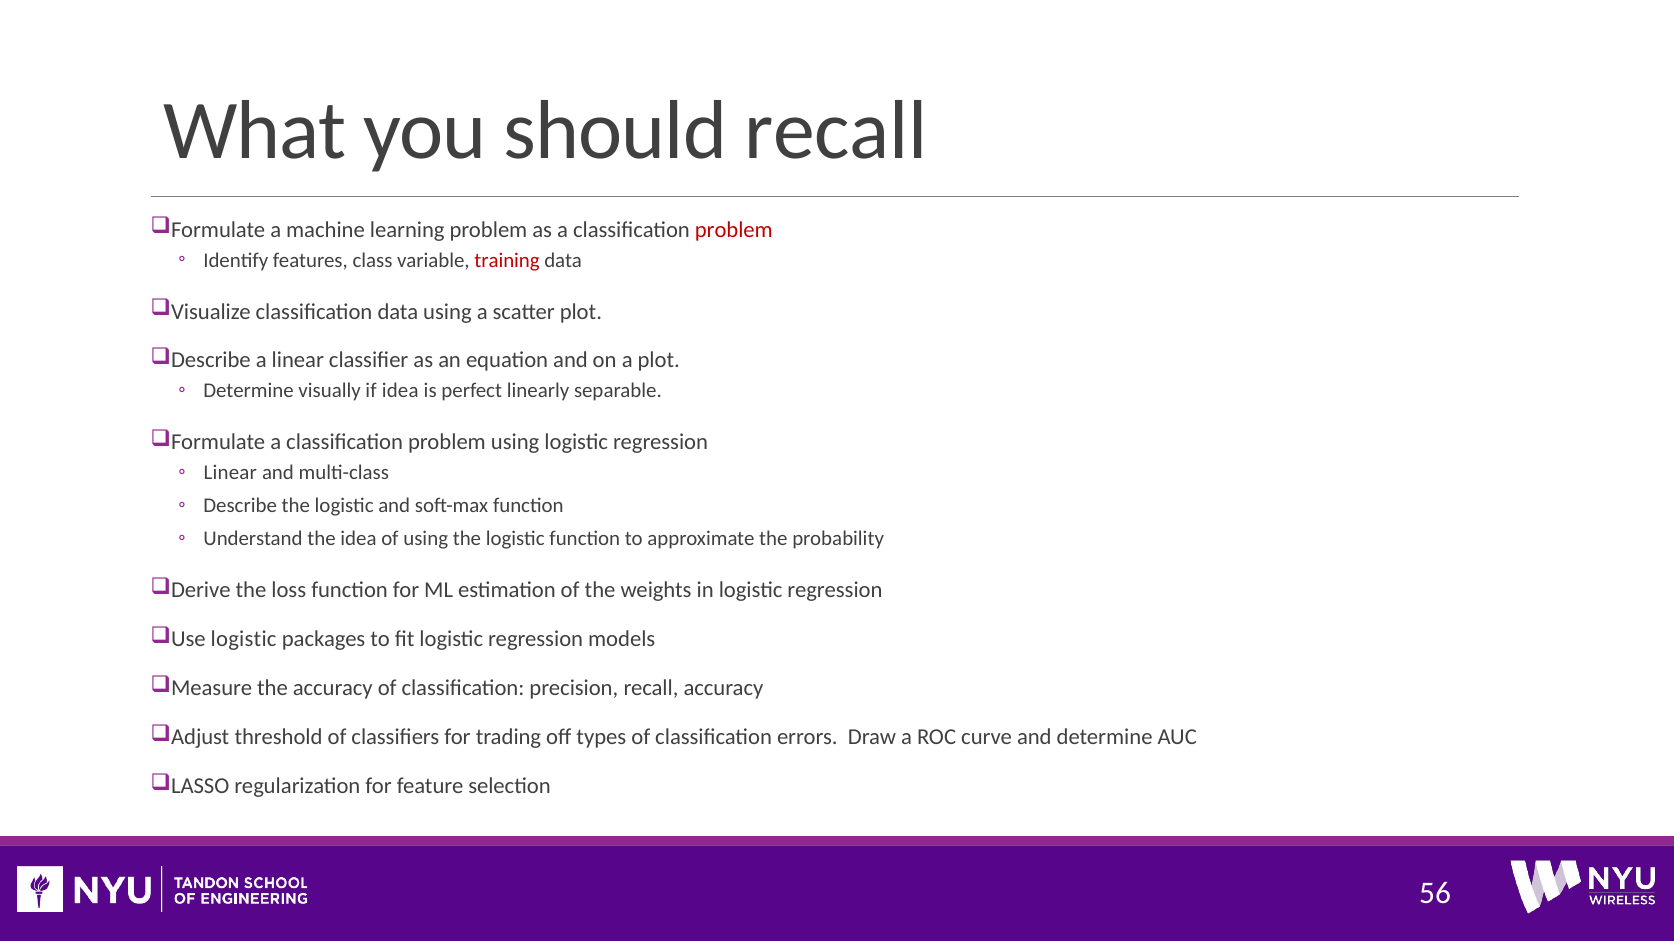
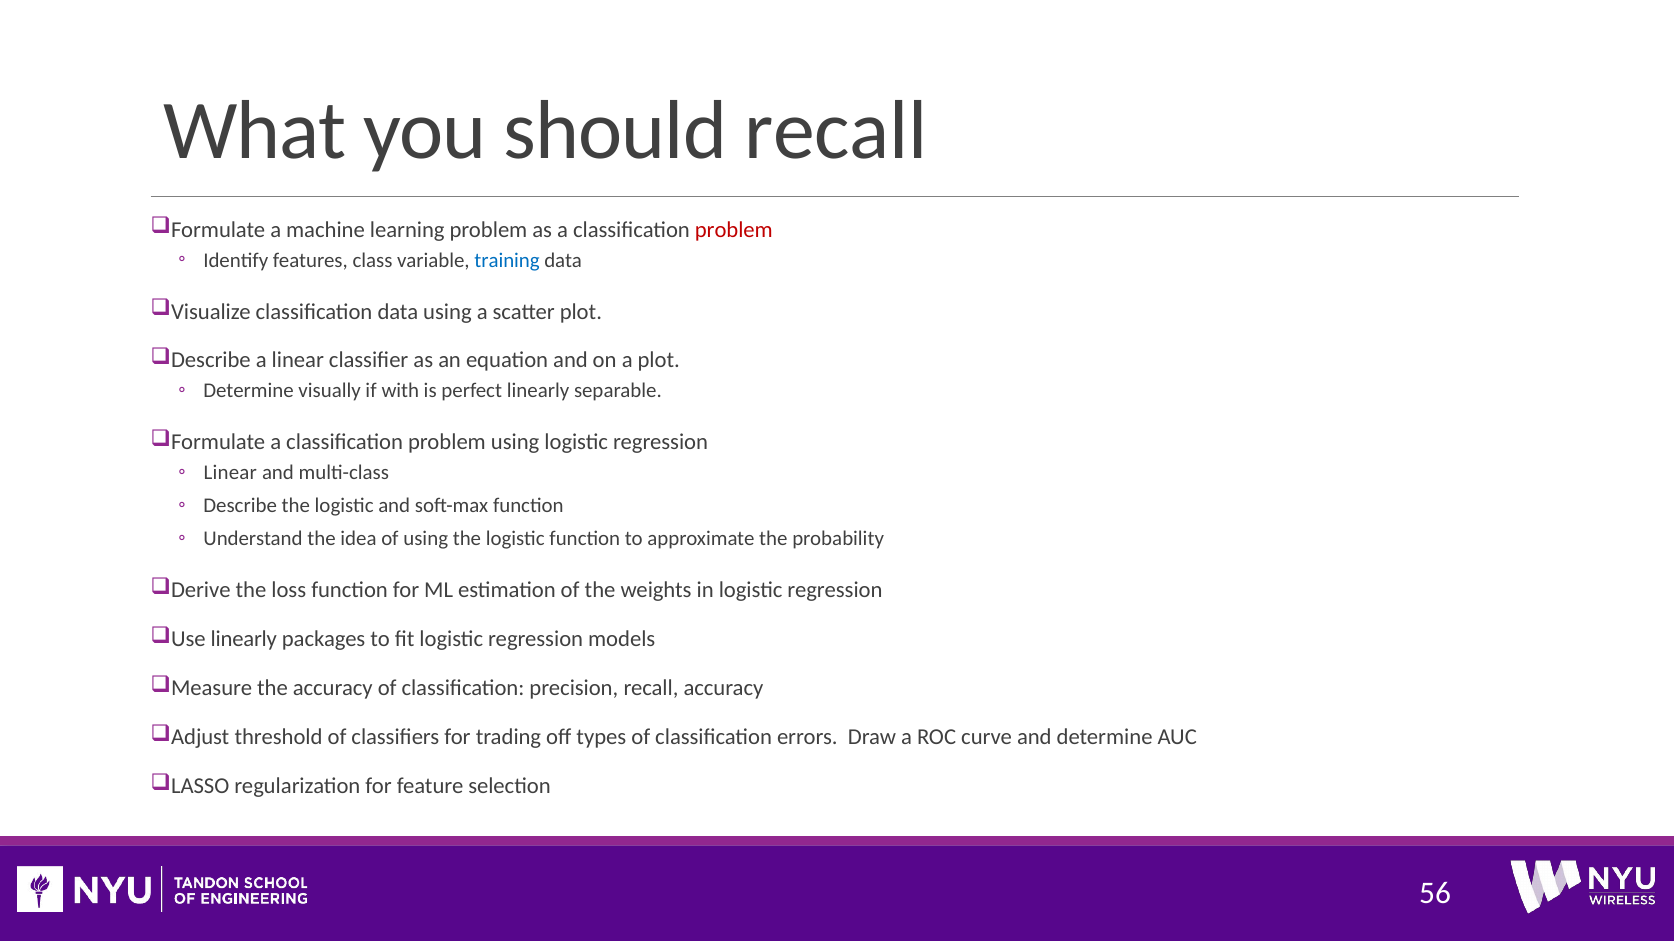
training colour: red -> blue (507, 260)
if idea: idea -> with (400, 391)
logistic: logistic -> linearly (244, 640)
